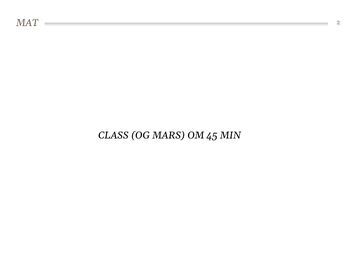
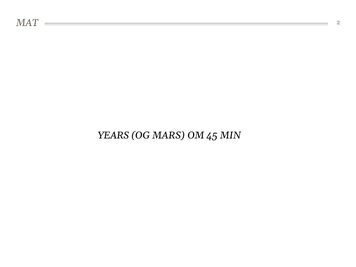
CLASS: CLASS -> YEARS (113, 135)
